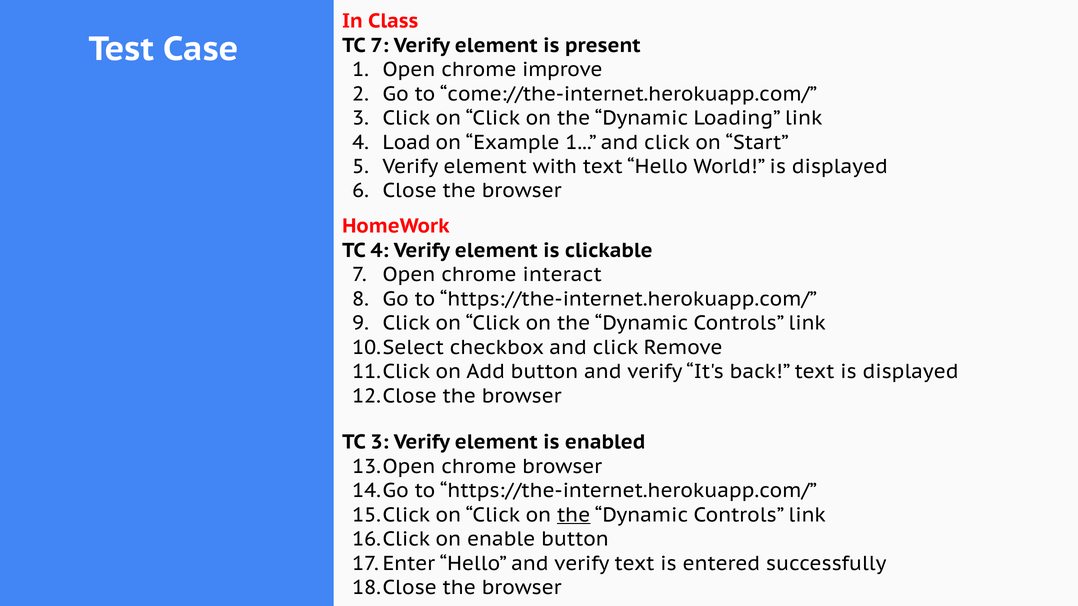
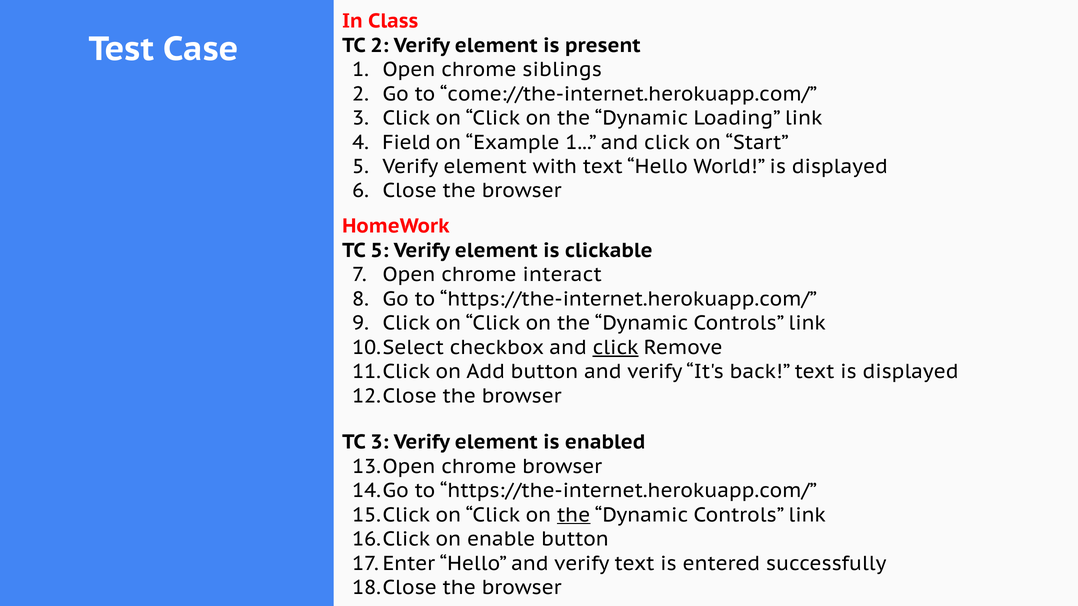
TC 7: 7 -> 2 (380, 45)
improve: improve -> siblings (562, 70)
Load: Load -> Field (406, 142)
TC 4: 4 -> 5 (380, 251)
click underline: none -> present (616, 348)
